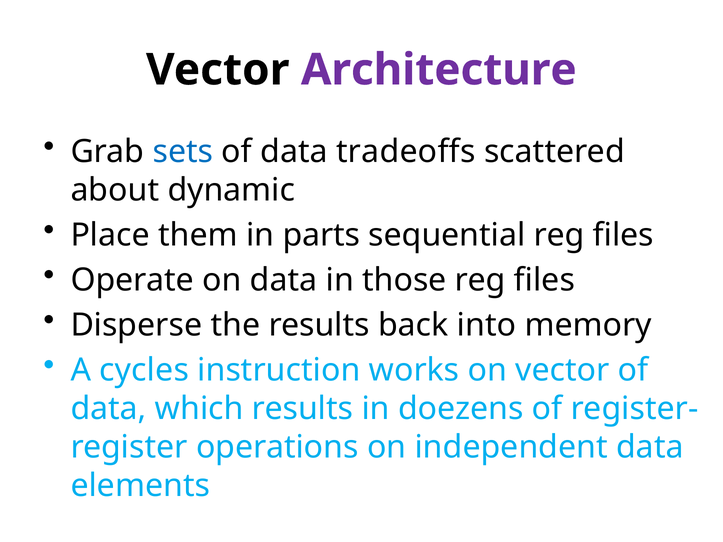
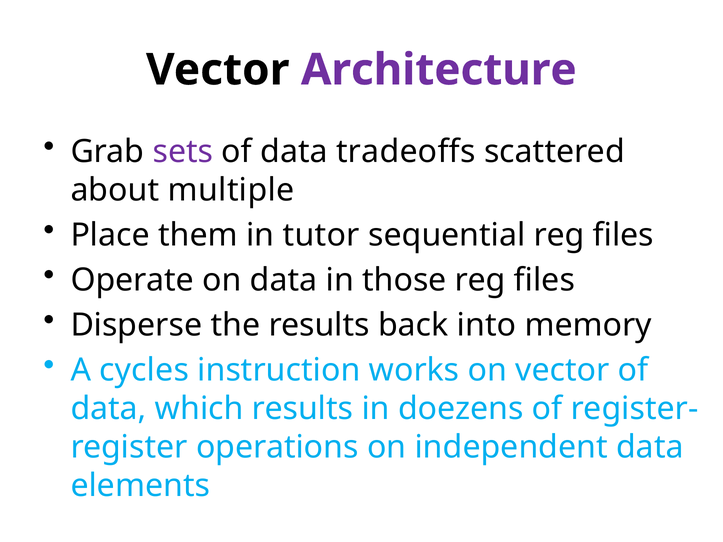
sets colour: blue -> purple (183, 152)
dynamic: dynamic -> multiple (231, 190)
parts: parts -> tutor (321, 235)
